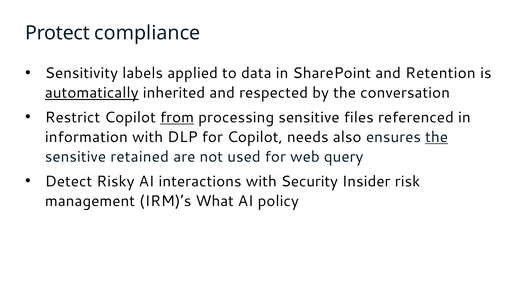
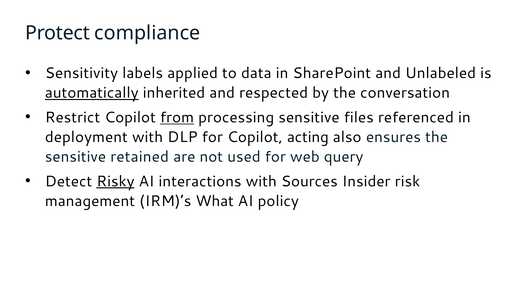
Retention: Retention -> Unlabeled (440, 73)
information: information -> deployment (86, 137)
needs: needs -> acting (308, 137)
the underline: present -> none (437, 137)
Risky underline: none -> present (115, 181)
Security: Security -> Sources (309, 181)
